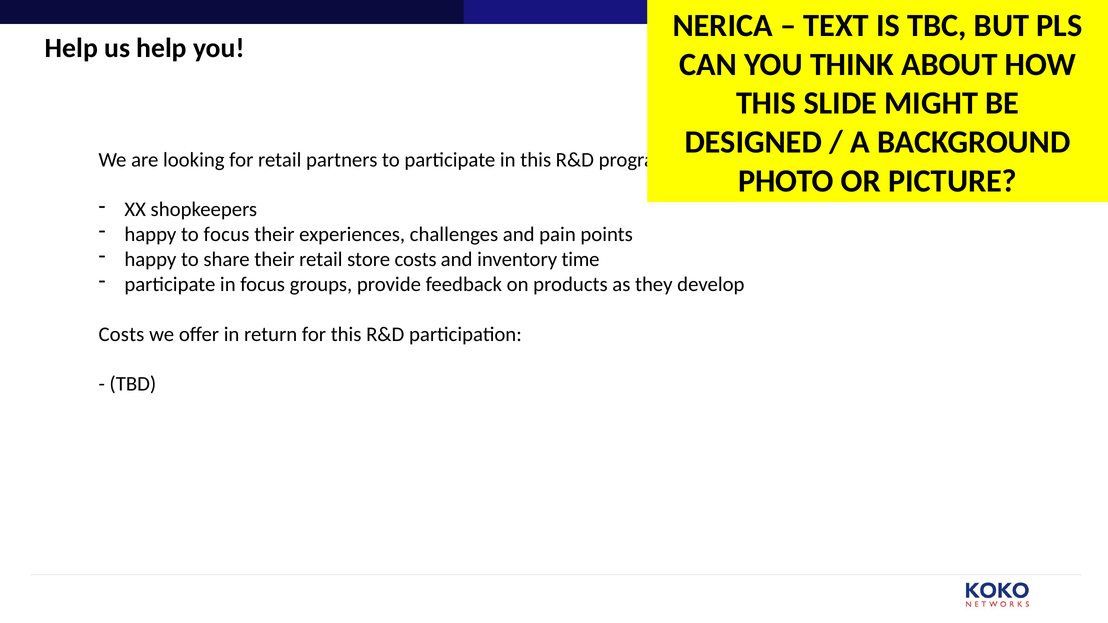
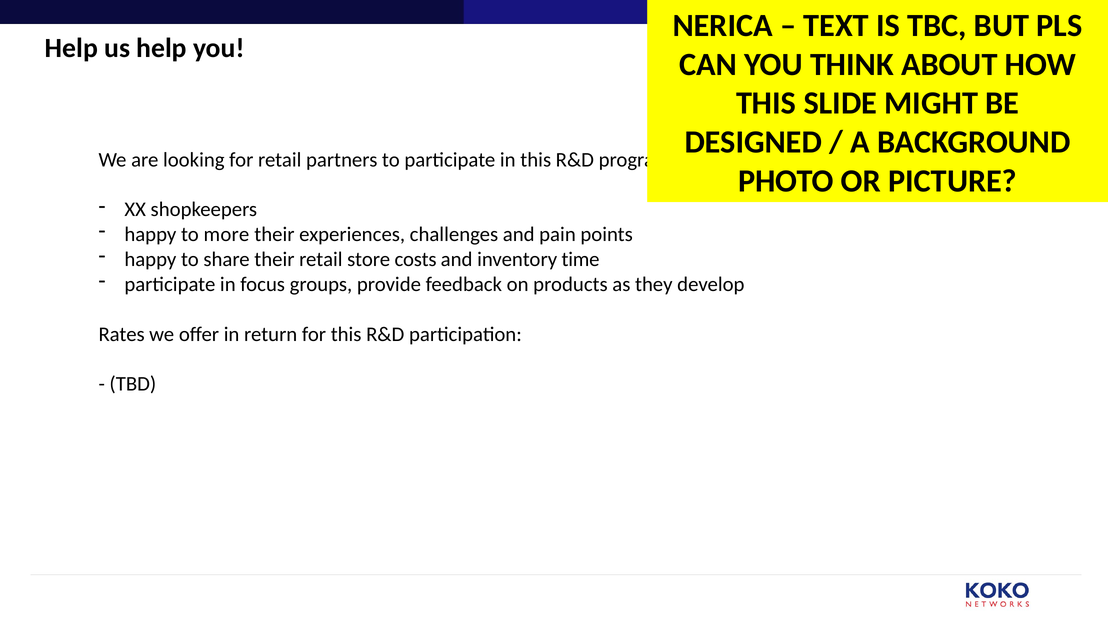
to focus: focus -> more (226, 235)
Costs: Costs -> Rates (122, 334)
